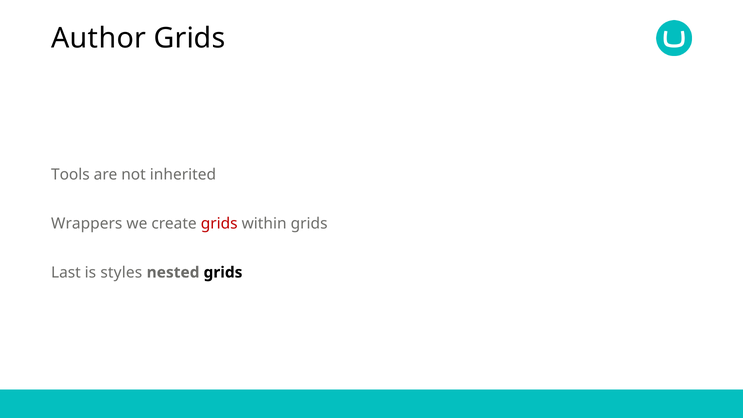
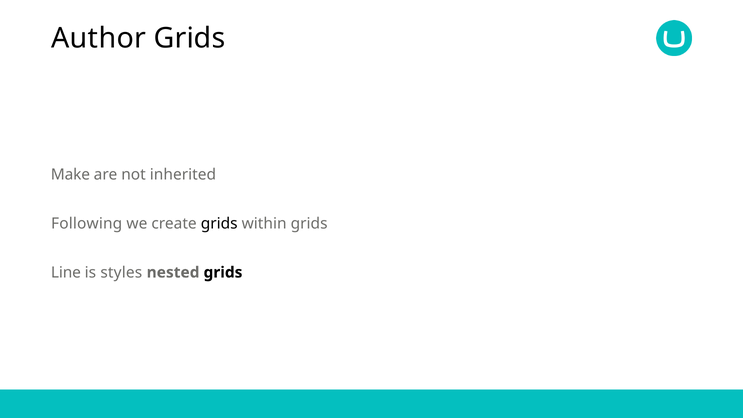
Tools: Tools -> Make (70, 175)
Wrappers: Wrappers -> Following (87, 223)
grids colour: red -> black (219, 223)
Last: Last -> Line (66, 272)
